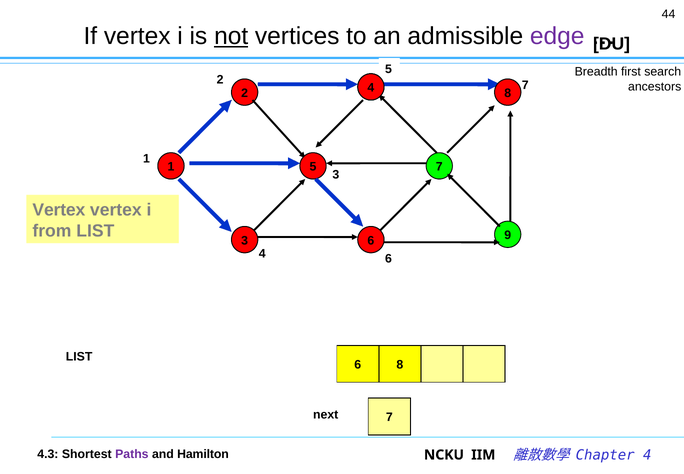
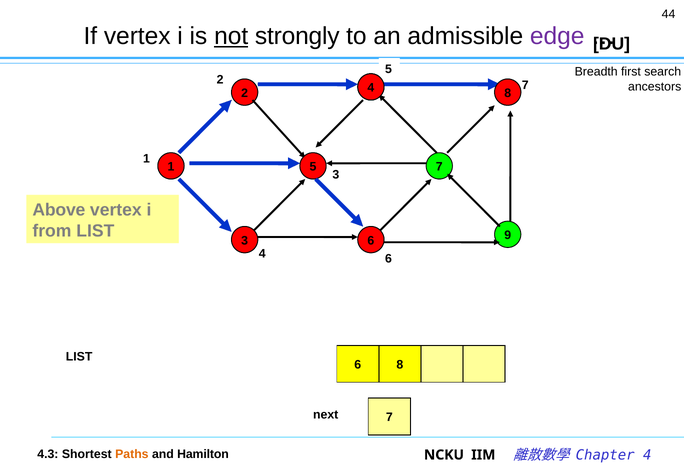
vertices: vertices -> strongly (297, 36)
Vertex: Vertex -> Above (59, 210)
Paths colour: purple -> orange (132, 454)
